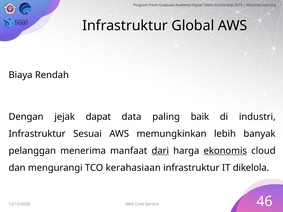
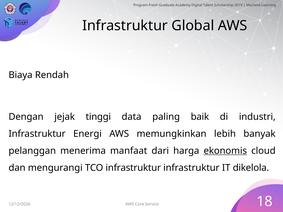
dapat: dapat -> tinggi (98, 117)
Sesuai: Sesuai -> Energi (87, 134)
dari underline: present -> none (160, 151)
TCO kerahasiaan: kerahasiaan -> infrastruktur (133, 168)
46: 46 -> 18 (265, 202)
